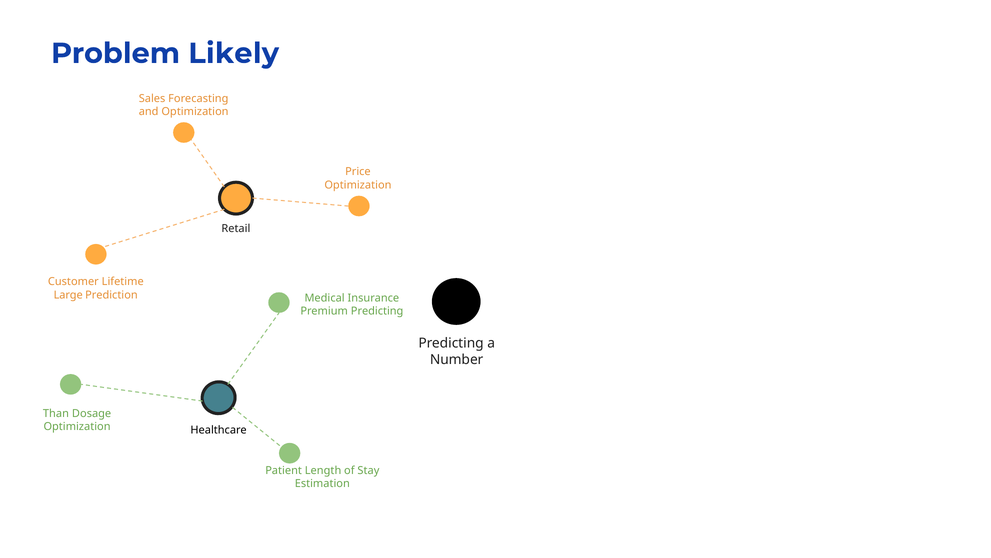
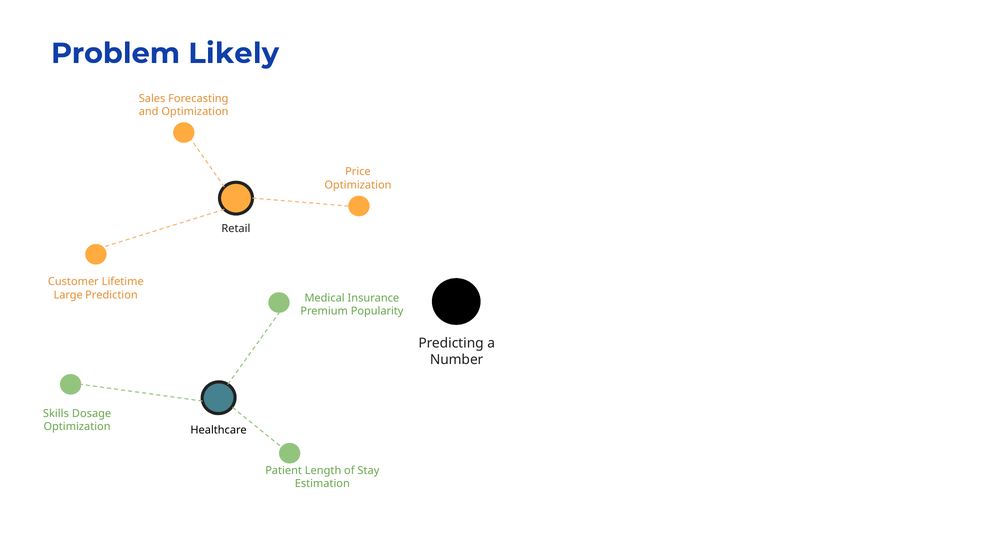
Premium Predicting: Predicting -> Popularity (377, 311)
Than: Than -> Skills (56, 413)
